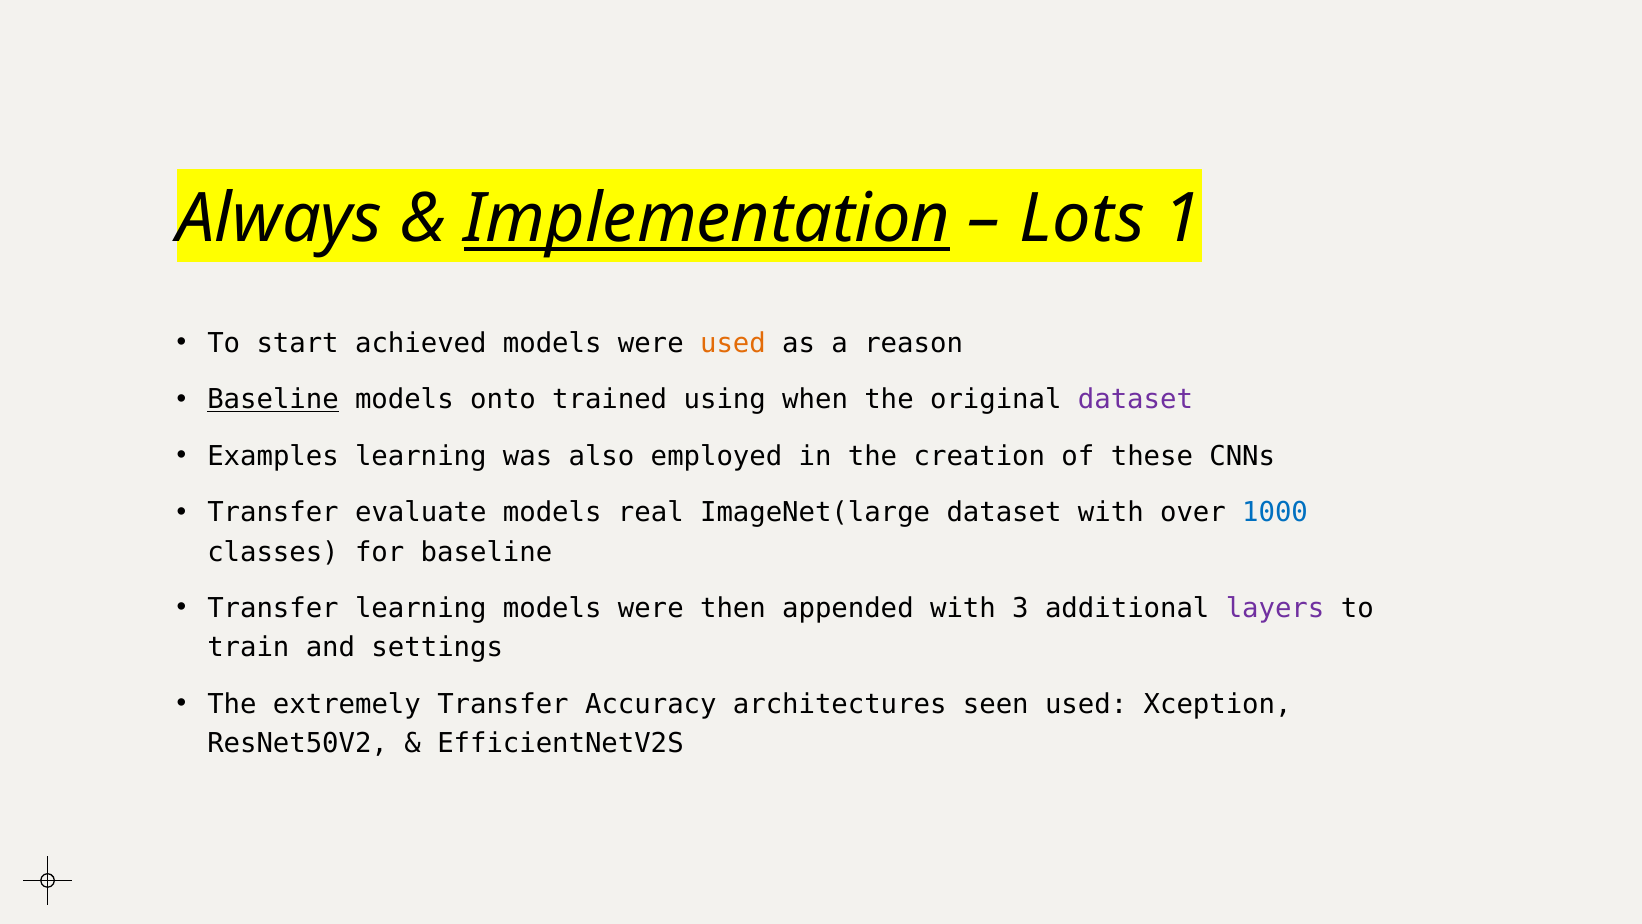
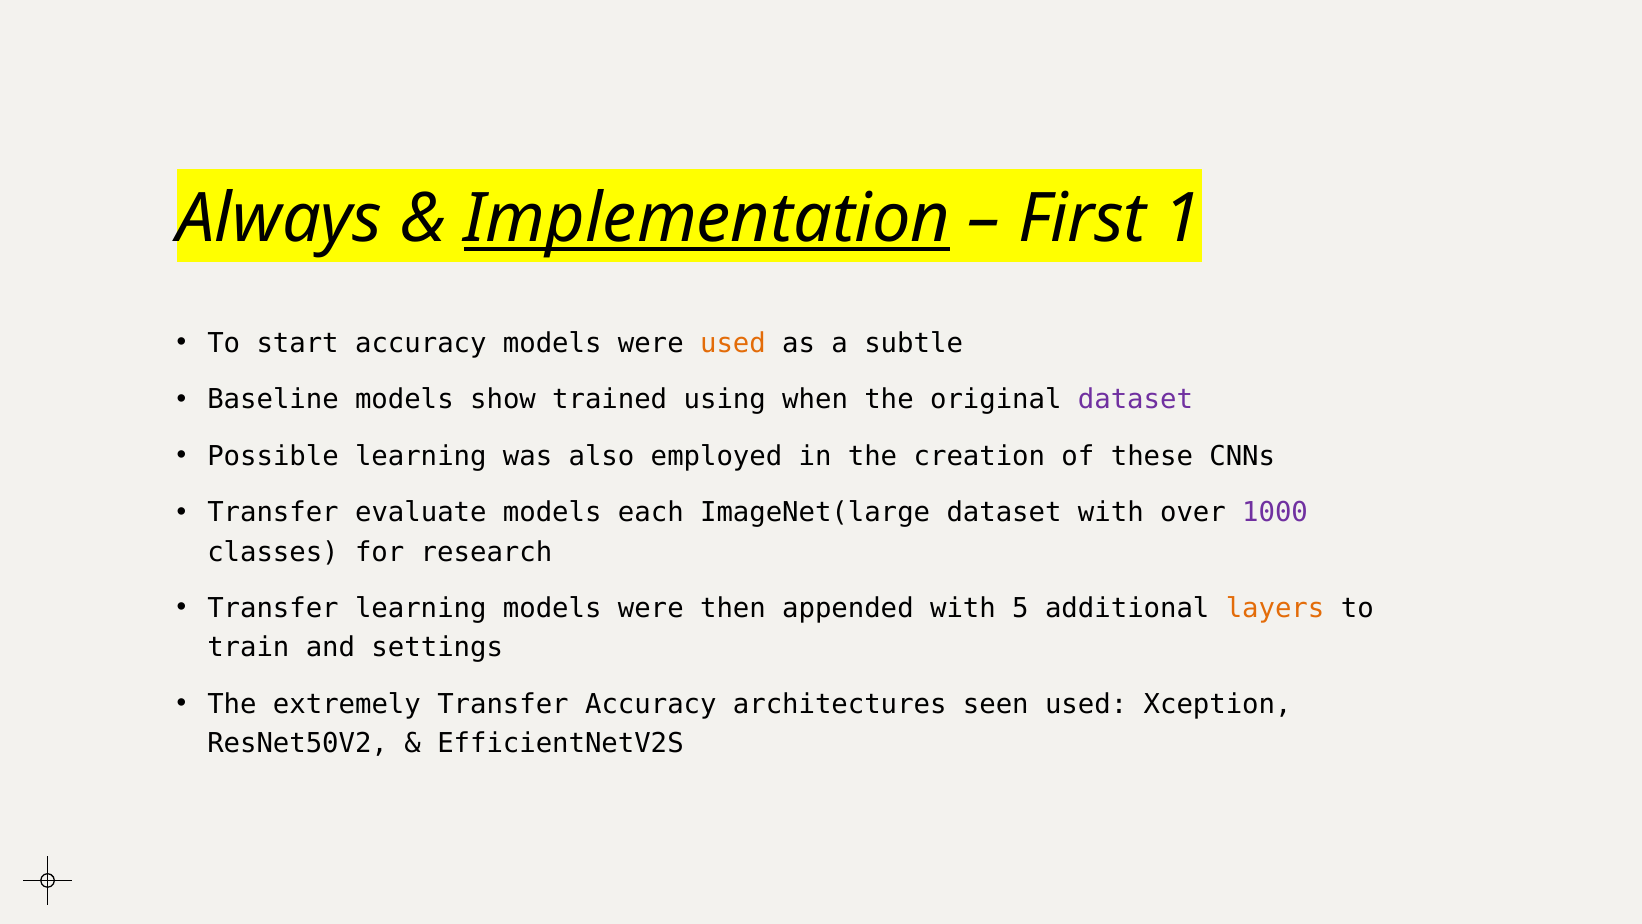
Lots: Lots -> First (1082, 219)
start achieved: achieved -> accuracy (421, 343)
reason: reason -> subtle (914, 343)
Baseline underline: present -> none (273, 400)
onto: onto -> show (503, 400)
Examples: Examples -> Possible (273, 456)
real: real -> each (651, 512)
1000 colour: blue -> purple (1275, 512)
for baseline: baseline -> research (487, 552)
3: 3 -> 5 (1020, 608)
layers colour: purple -> orange (1275, 608)
